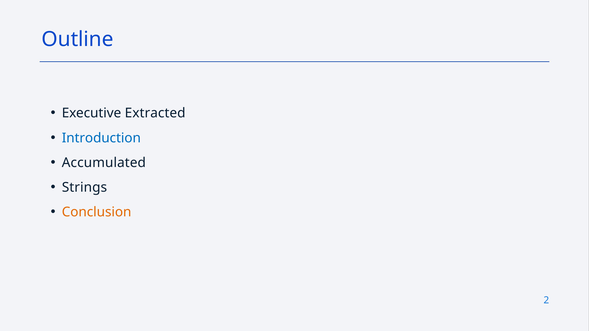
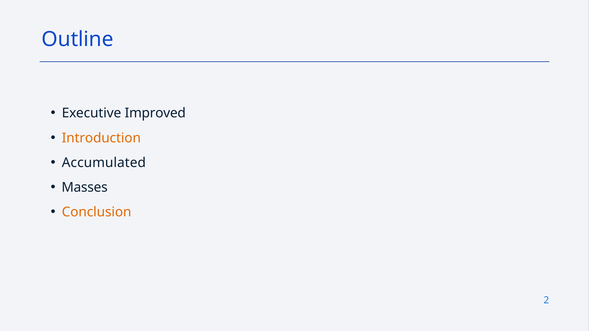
Extracted: Extracted -> Improved (155, 113)
Introduction colour: blue -> orange (101, 138)
Strings: Strings -> Masses (85, 188)
